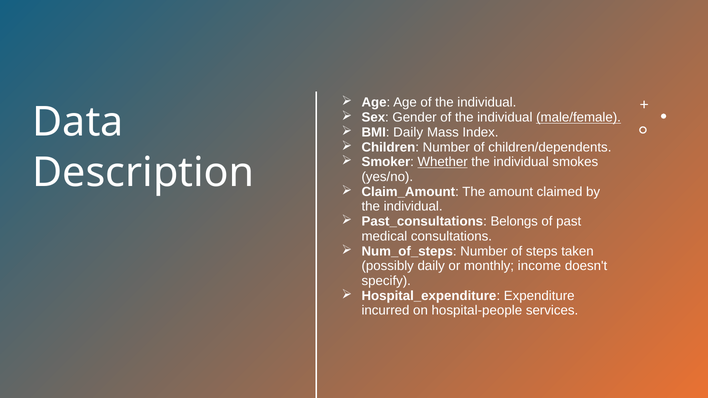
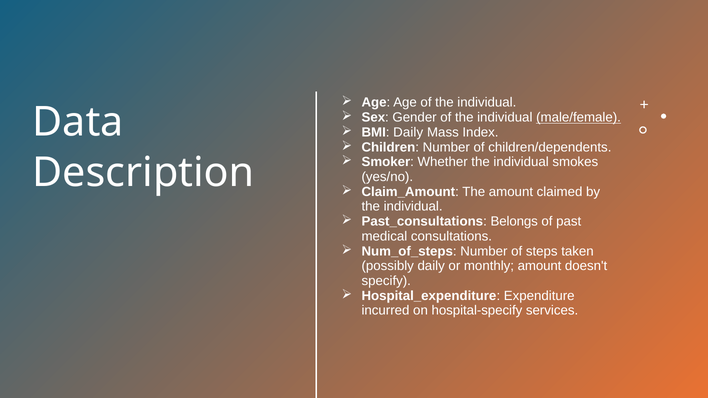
Whether underline: present -> none (443, 162)
monthly income: income -> amount (540, 266)
hospital-people: hospital-people -> hospital-specify (477, 311)
